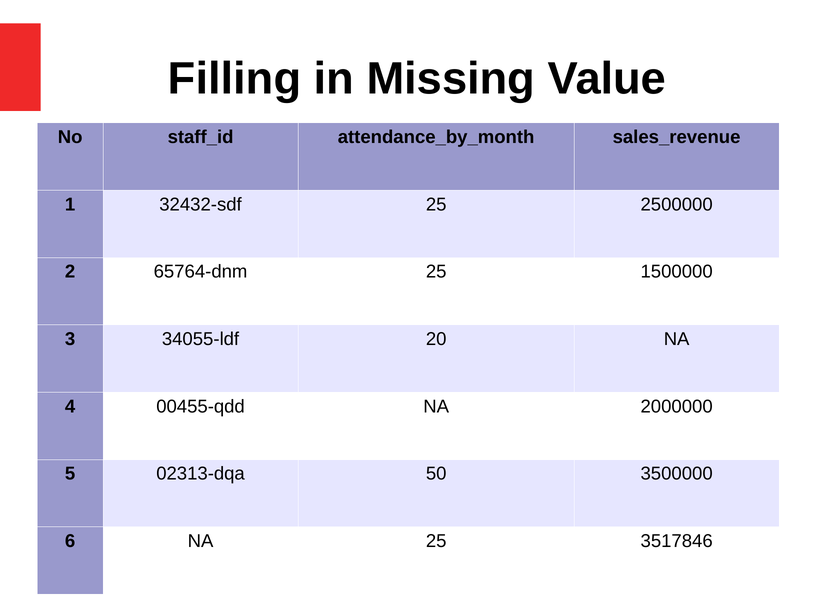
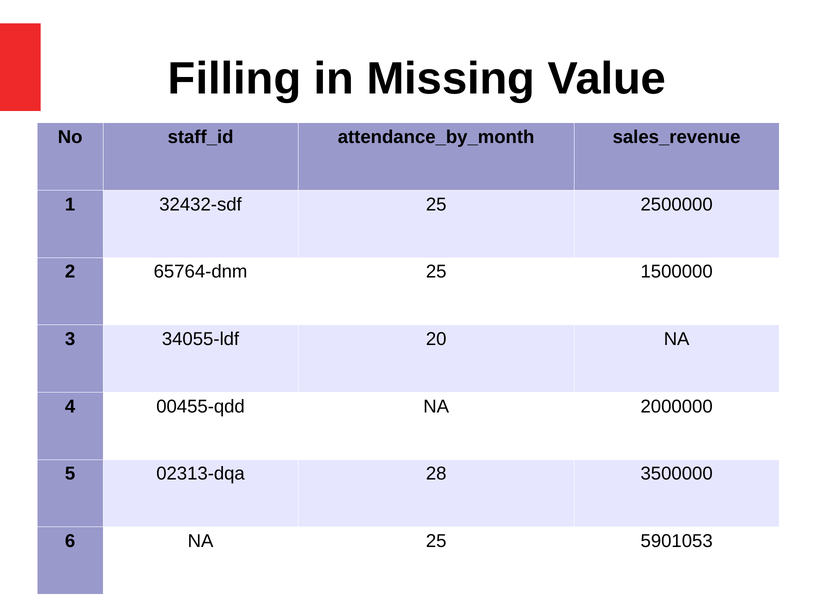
50: 50 -> 28 (436, 473)
3517846: 3517846 -> 5901053 (677, 541)
